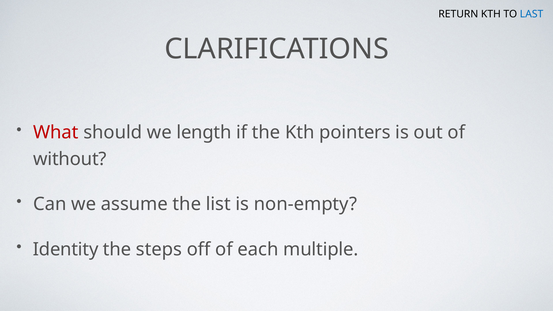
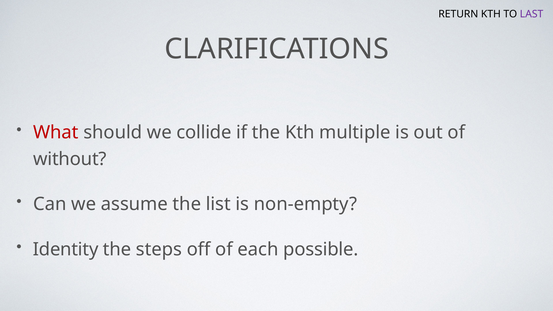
LAST colour: blue -> purple (532, 14)
length: length -> collide (204, 132)
pointers: pointers -> multiple (355, 132)
multiple: multiple -> possible (321, 250)
